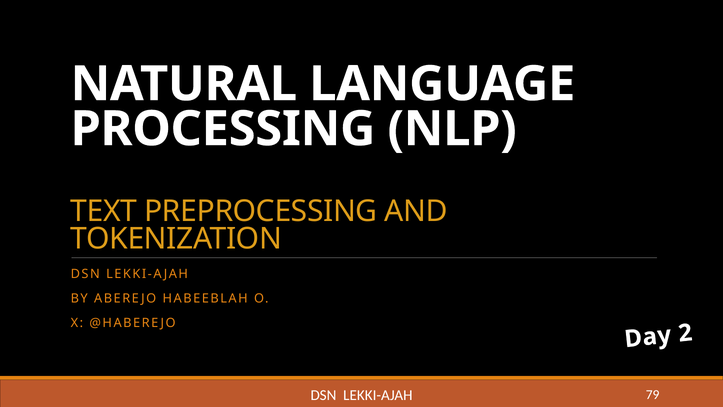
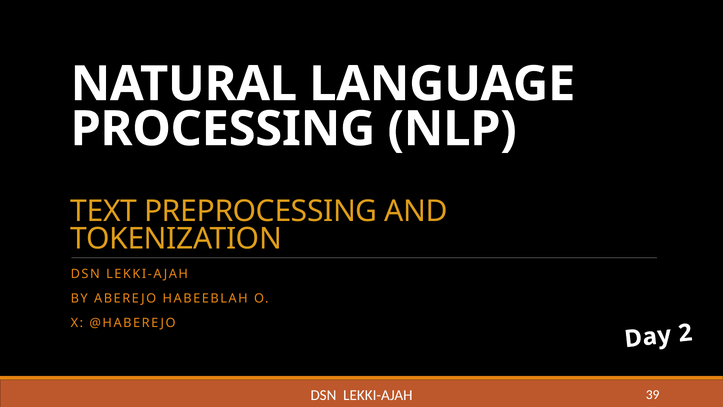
79: 79 -> 39 (653, 395)
